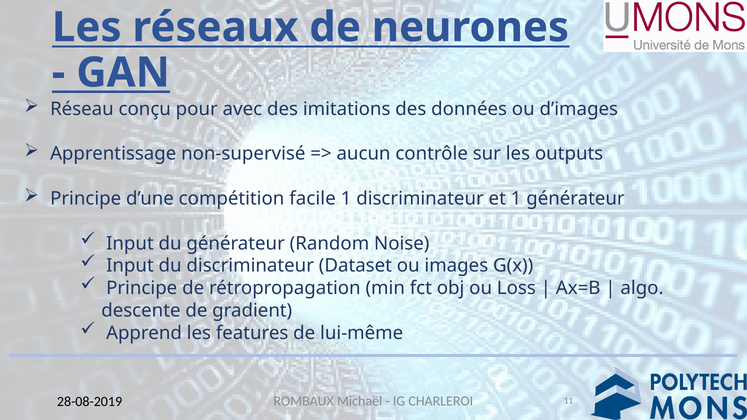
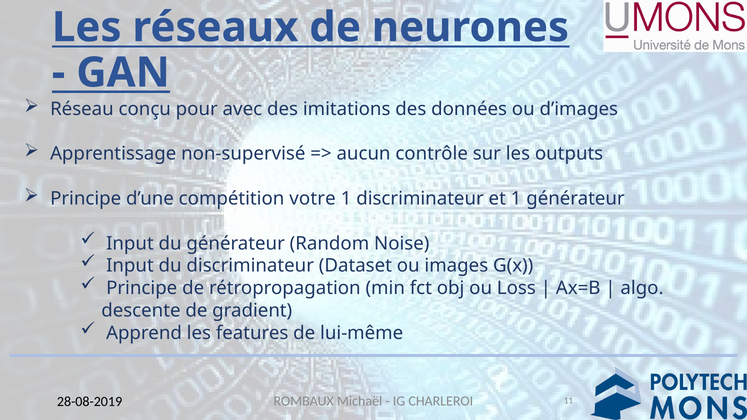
facile: facile -> votre (313, 199)
